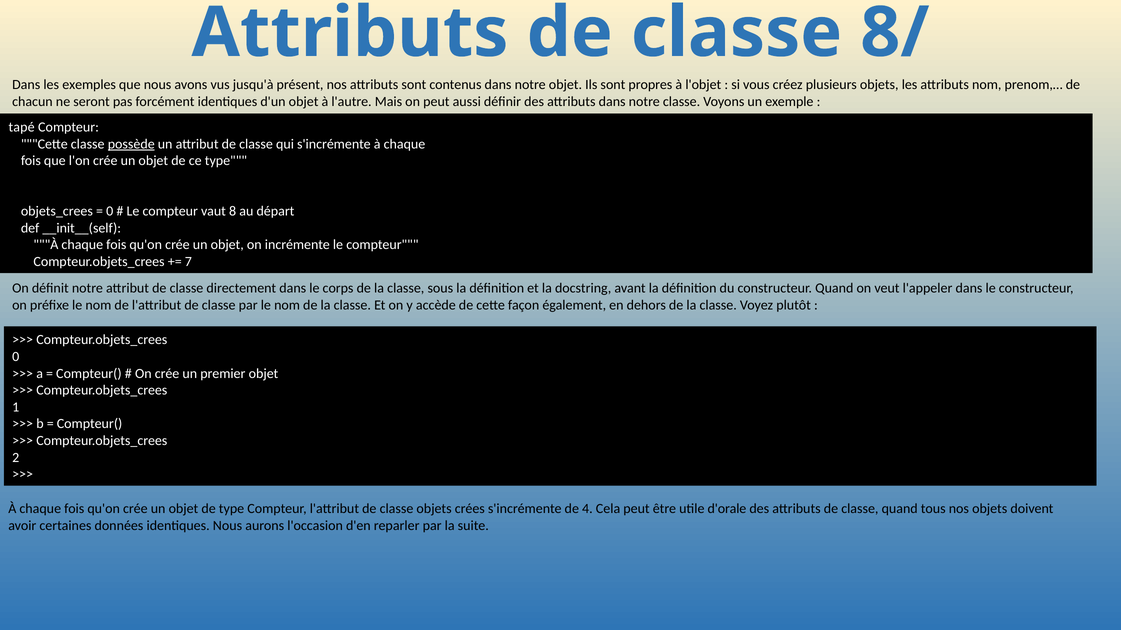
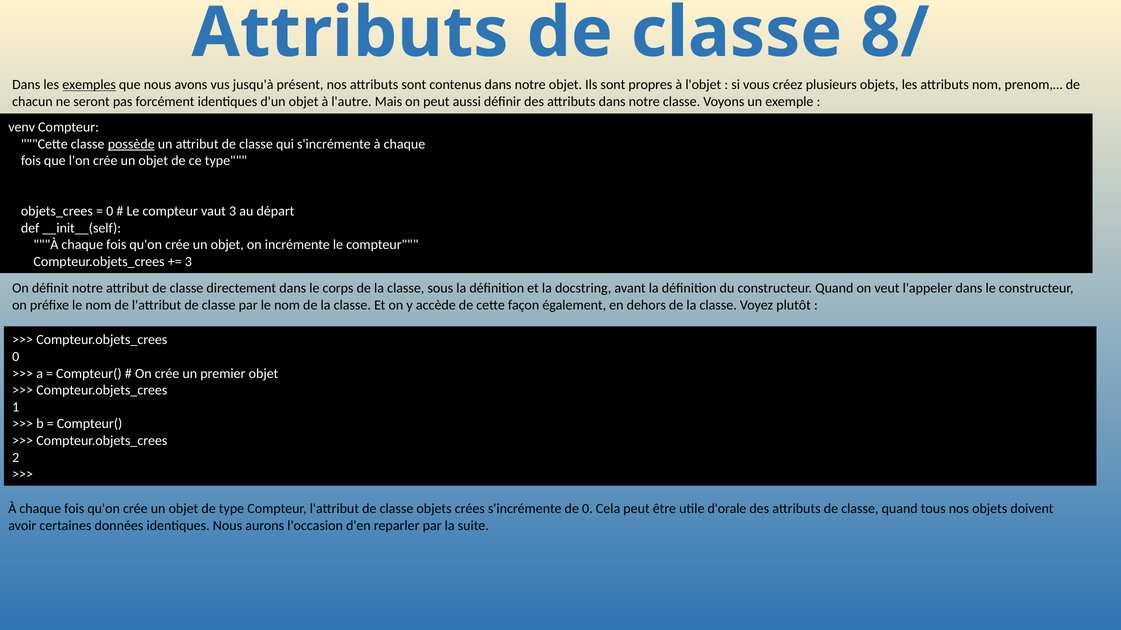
exemples underline: none -> present (89, 85)
tapé: tapé -> venv (22, 127)
vaut 8: 8 -> 3 (233, 211)
7: 7 -> 3 (188, 262)
de 4: 4 -> 0 (587, 509)
